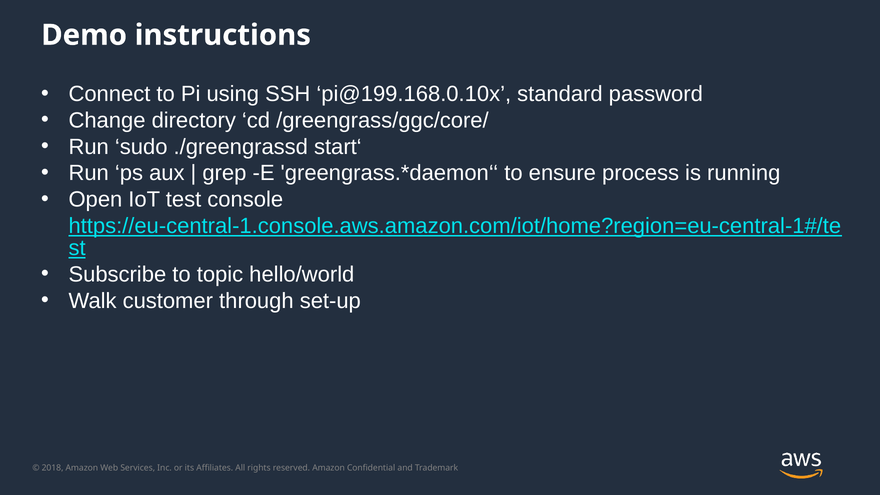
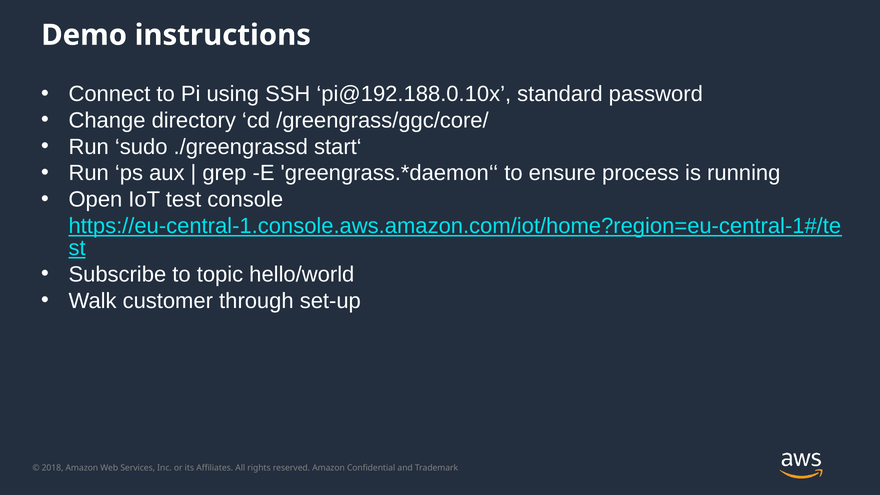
pi@199.168.0.10x: pi@199.168.0.10x -> pi@192.188.0.10x (414, 94)
